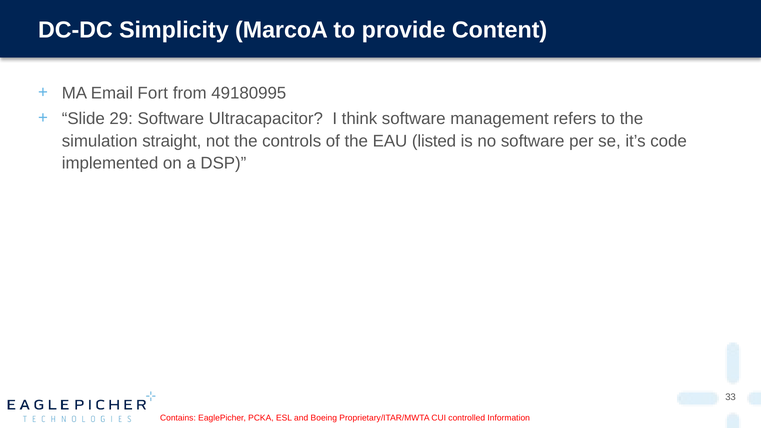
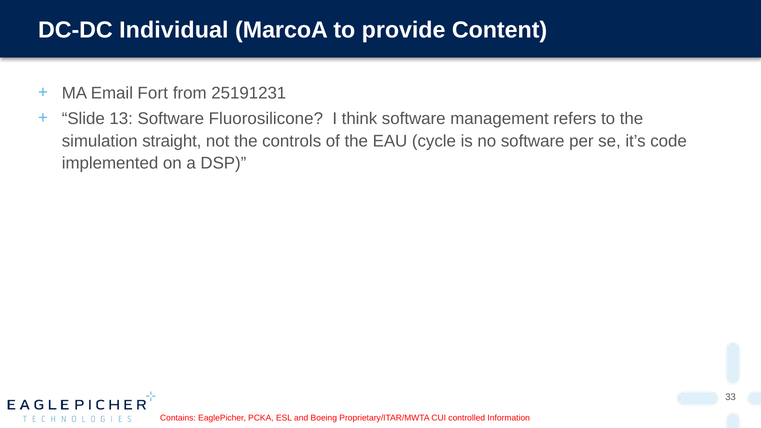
Simplicity: Simplicity -> Individual (174, 30)
49180995: 49180995 -> 25191231 (249, 93)
29: 29 -> 13 (121, 119)
Ultracapacitor: Ultracapacitor -> Fluorosilicone (266, 119)
listed: listed -> cycle (434, 141)
